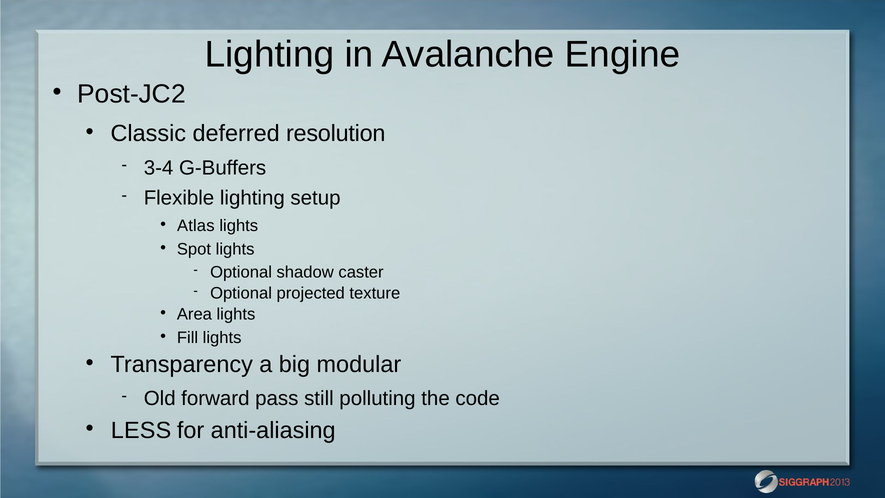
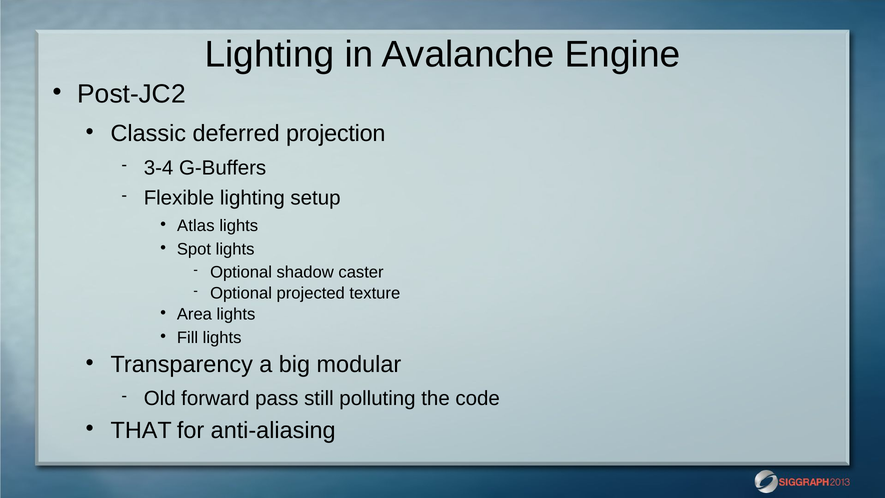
resolution: resolution -> projection (336, 134)
LESS: LESS -> THAT (141, 430)
